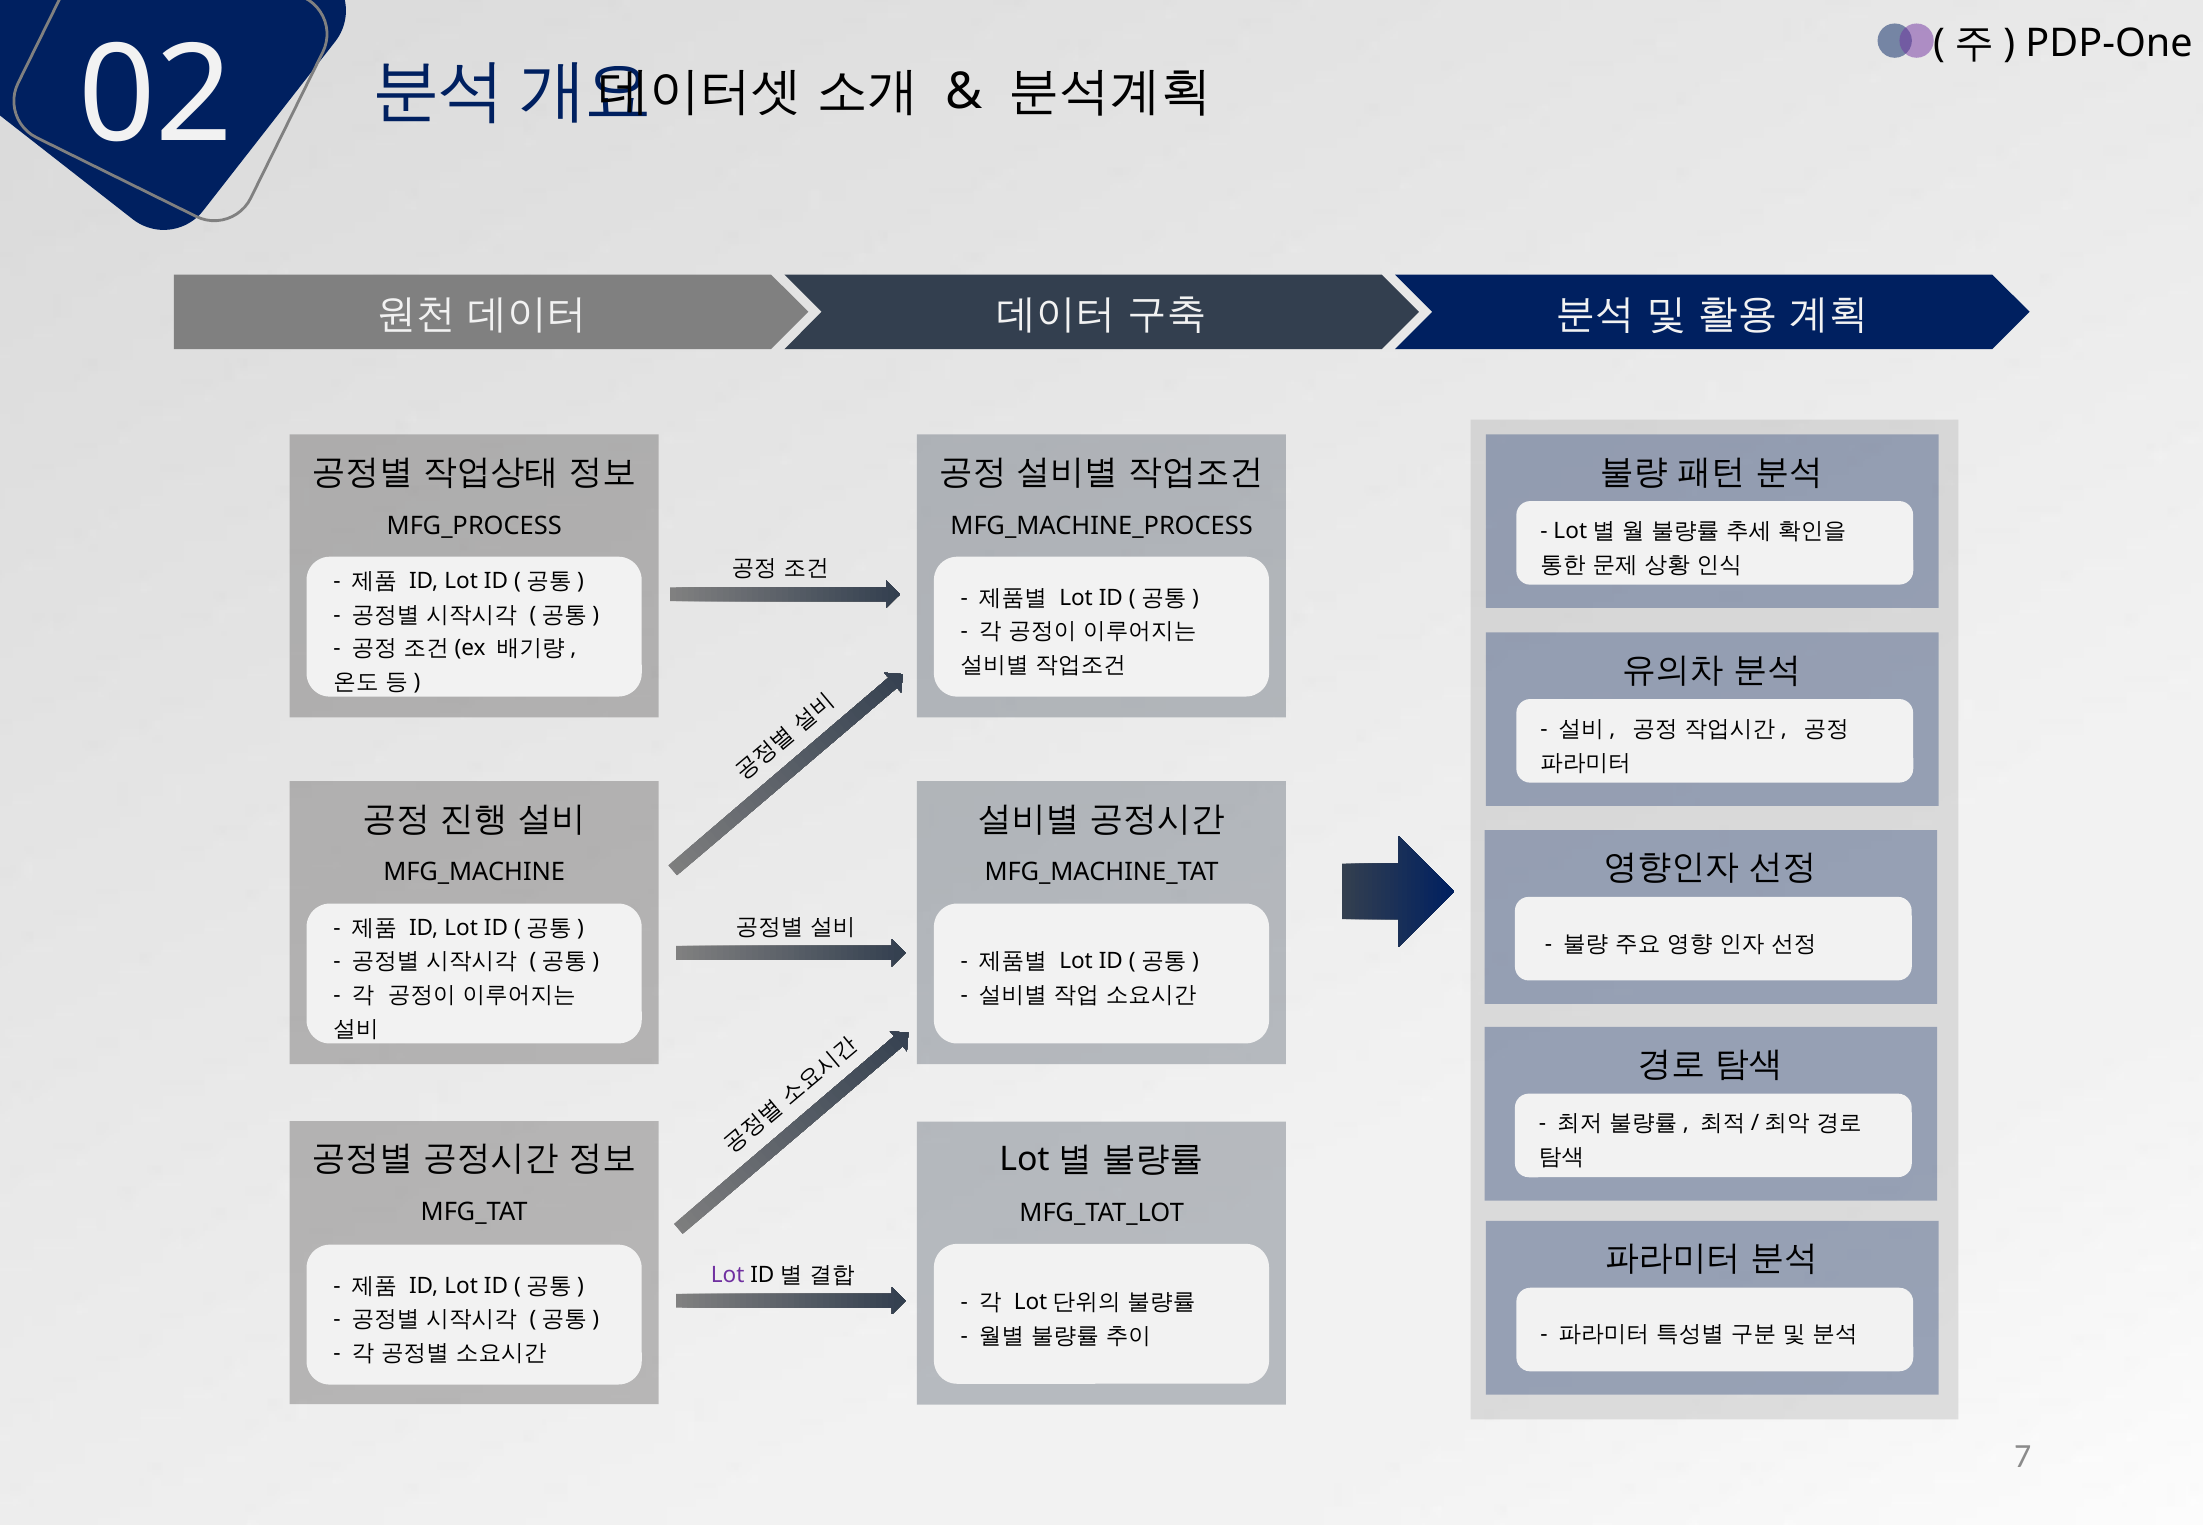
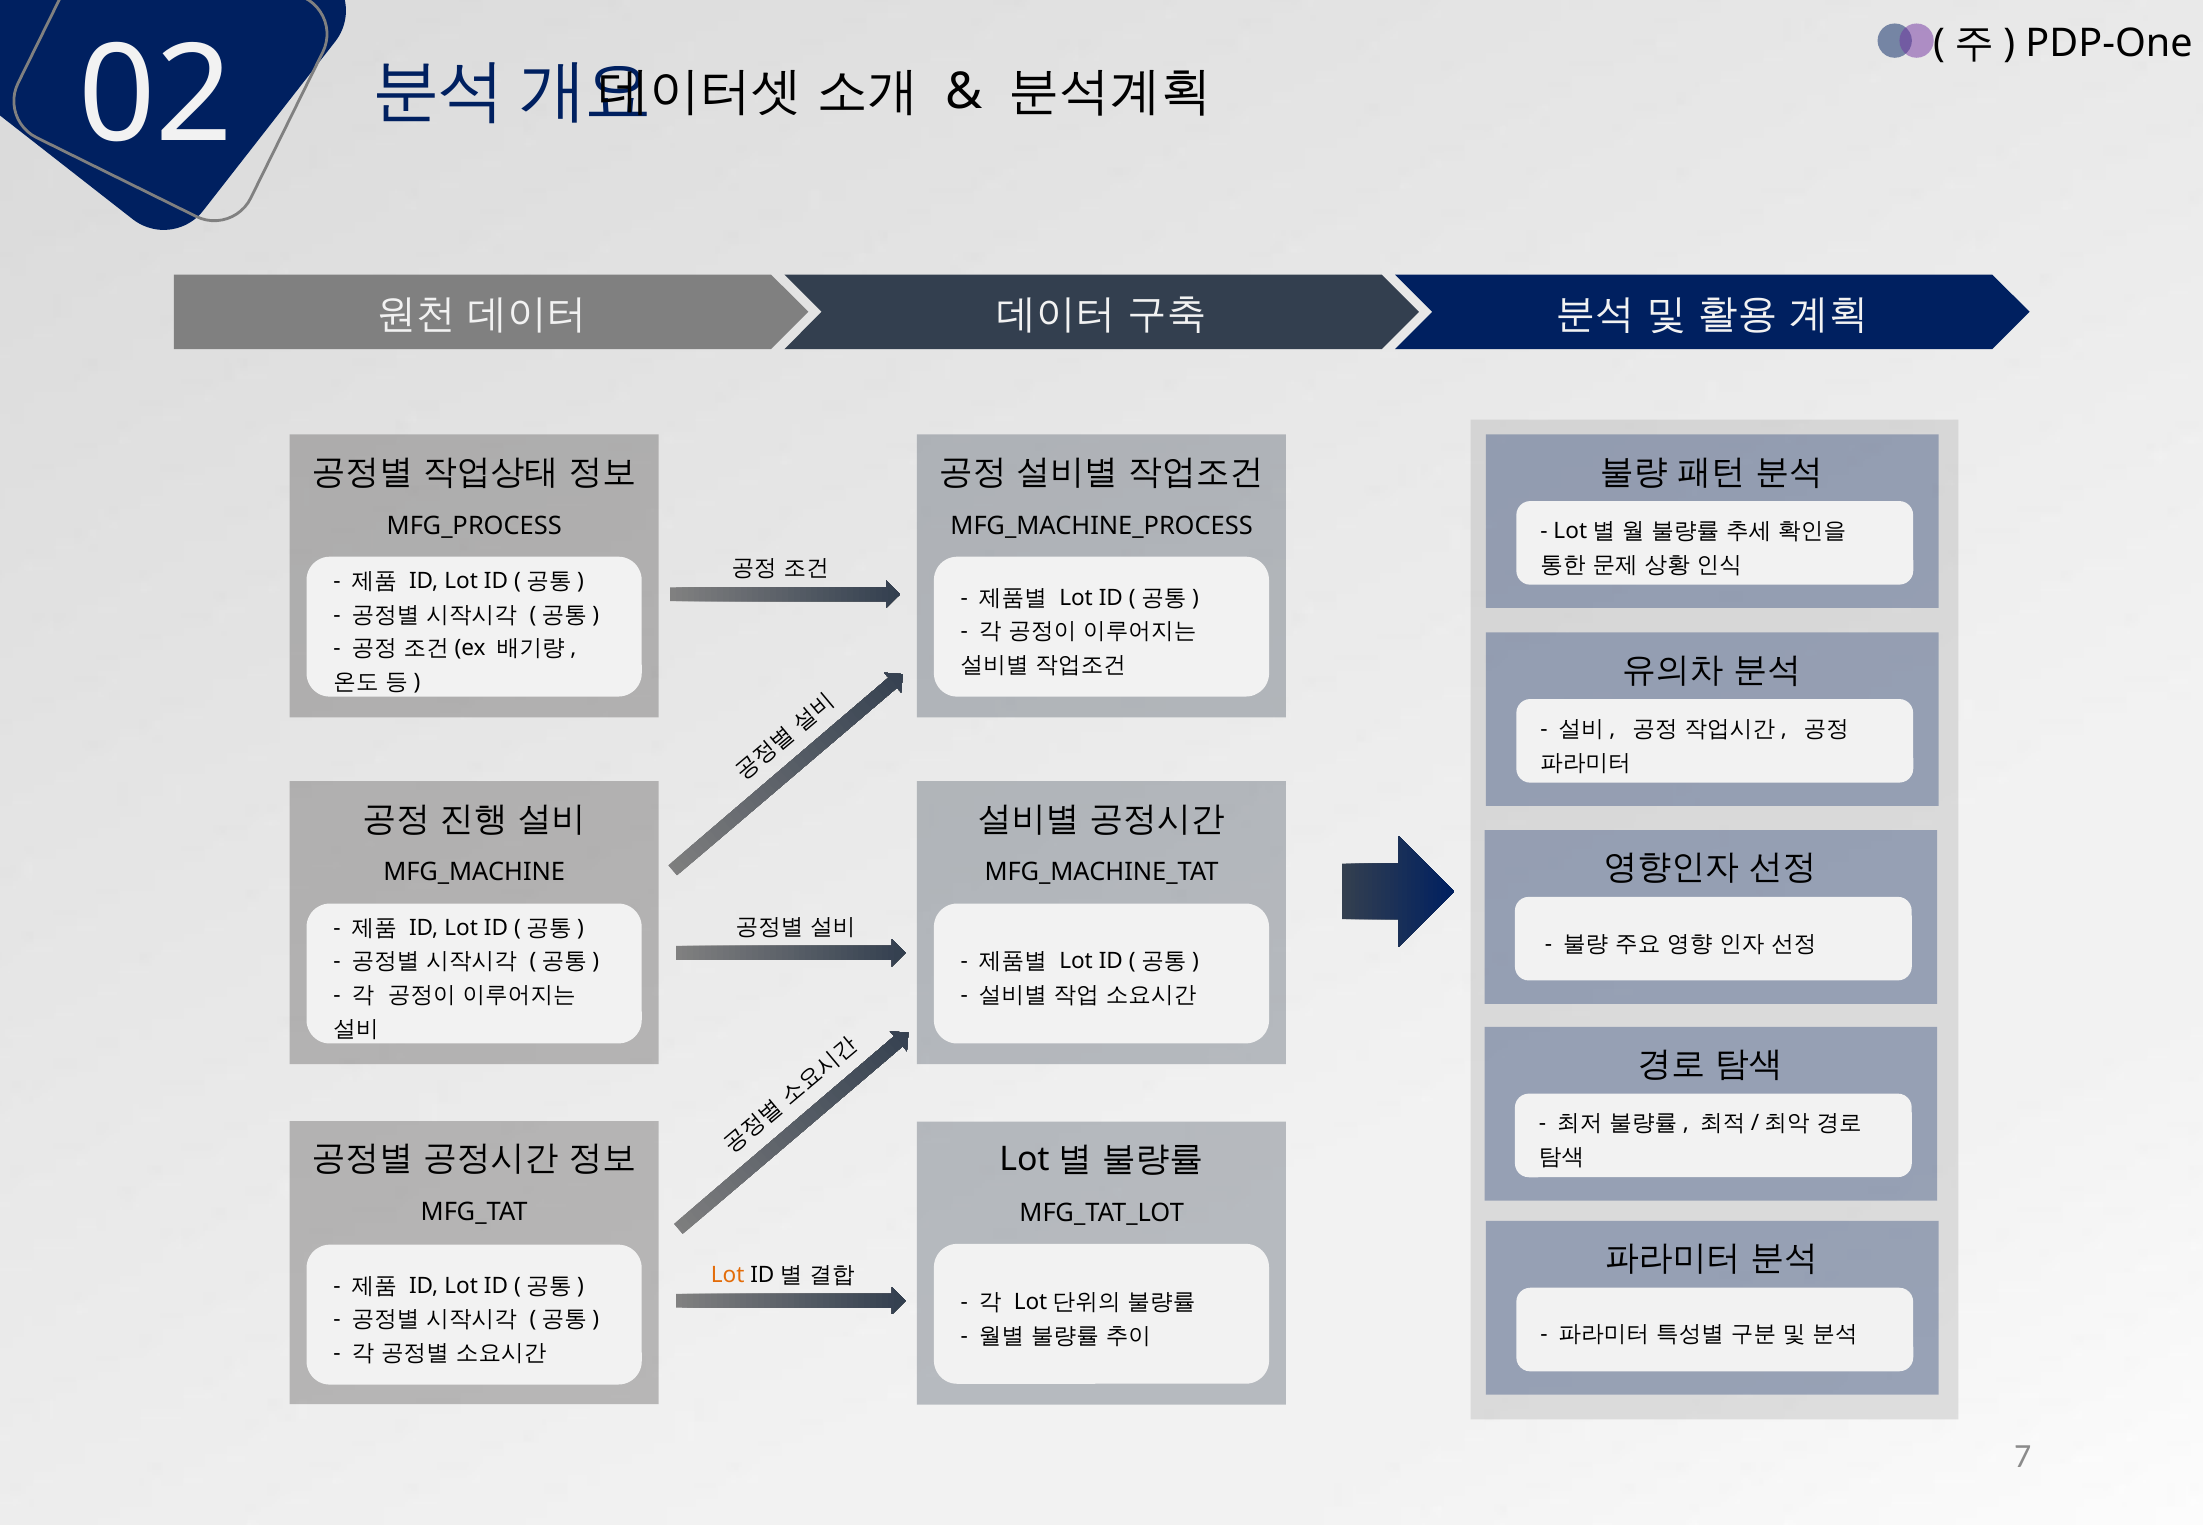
Lot colour: purple -> orange (728, 1275)
